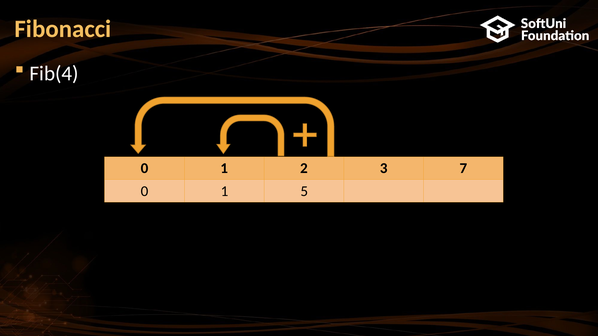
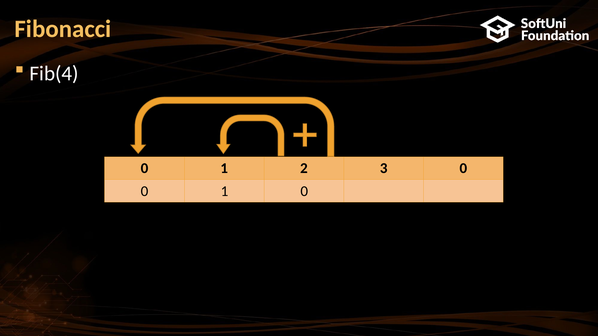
3 7: 7 -> 0 (463, 169)
1 5: 5 -> 0 (304, 191)
